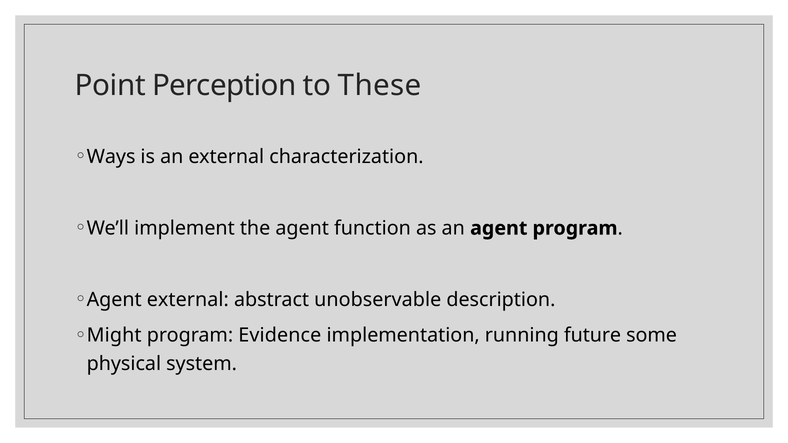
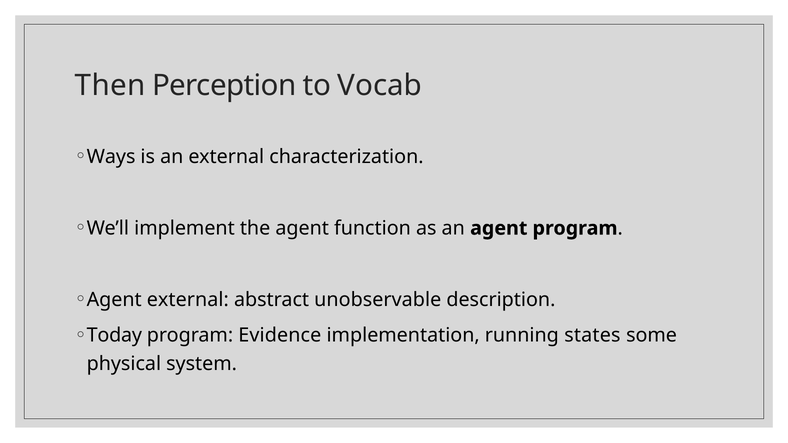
Point: Point -> Then (110, 86)
These: These -> Vocab (380, 86)
Might: Might -> Today (114, 336)
future: future -> states (592, 336)
